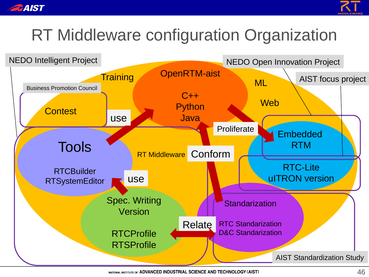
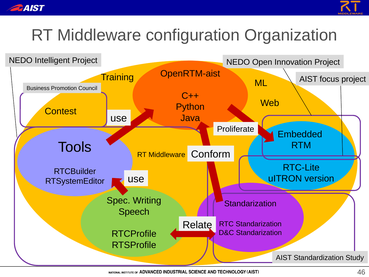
Version: Version -> Speech (134, 212)
